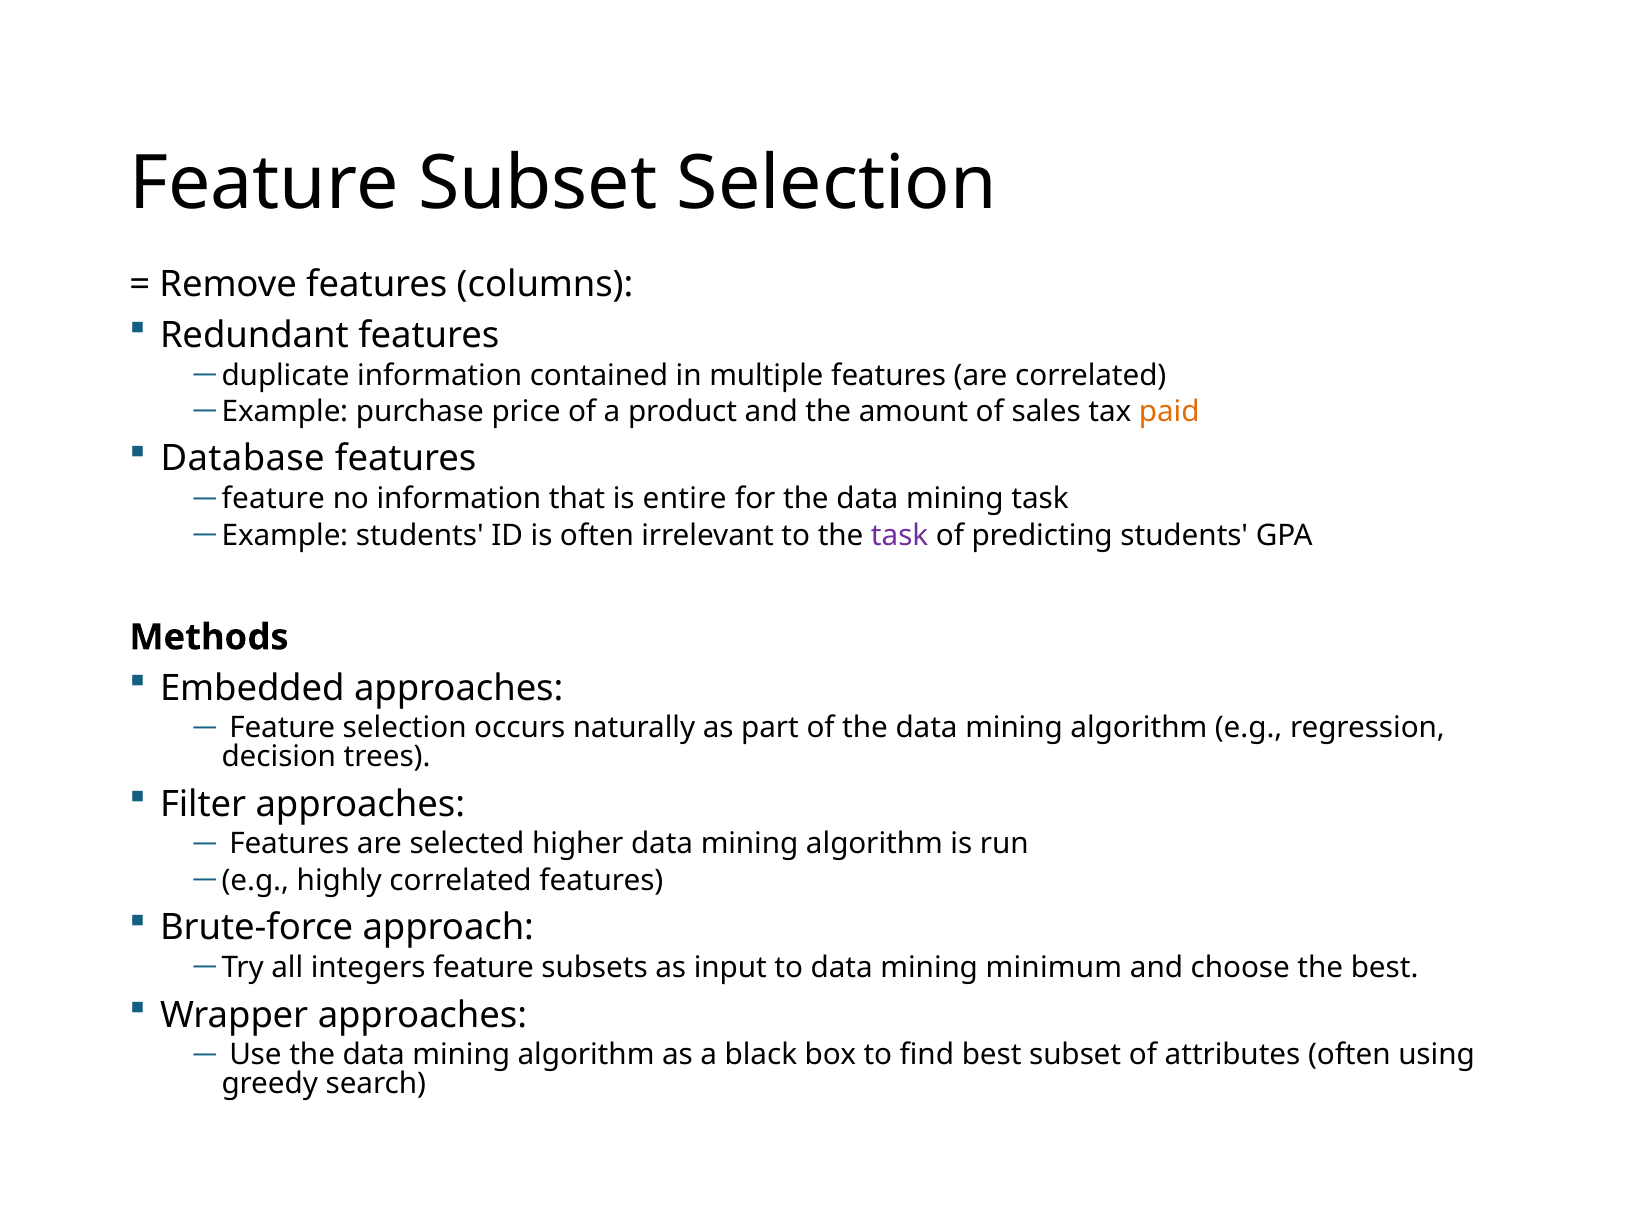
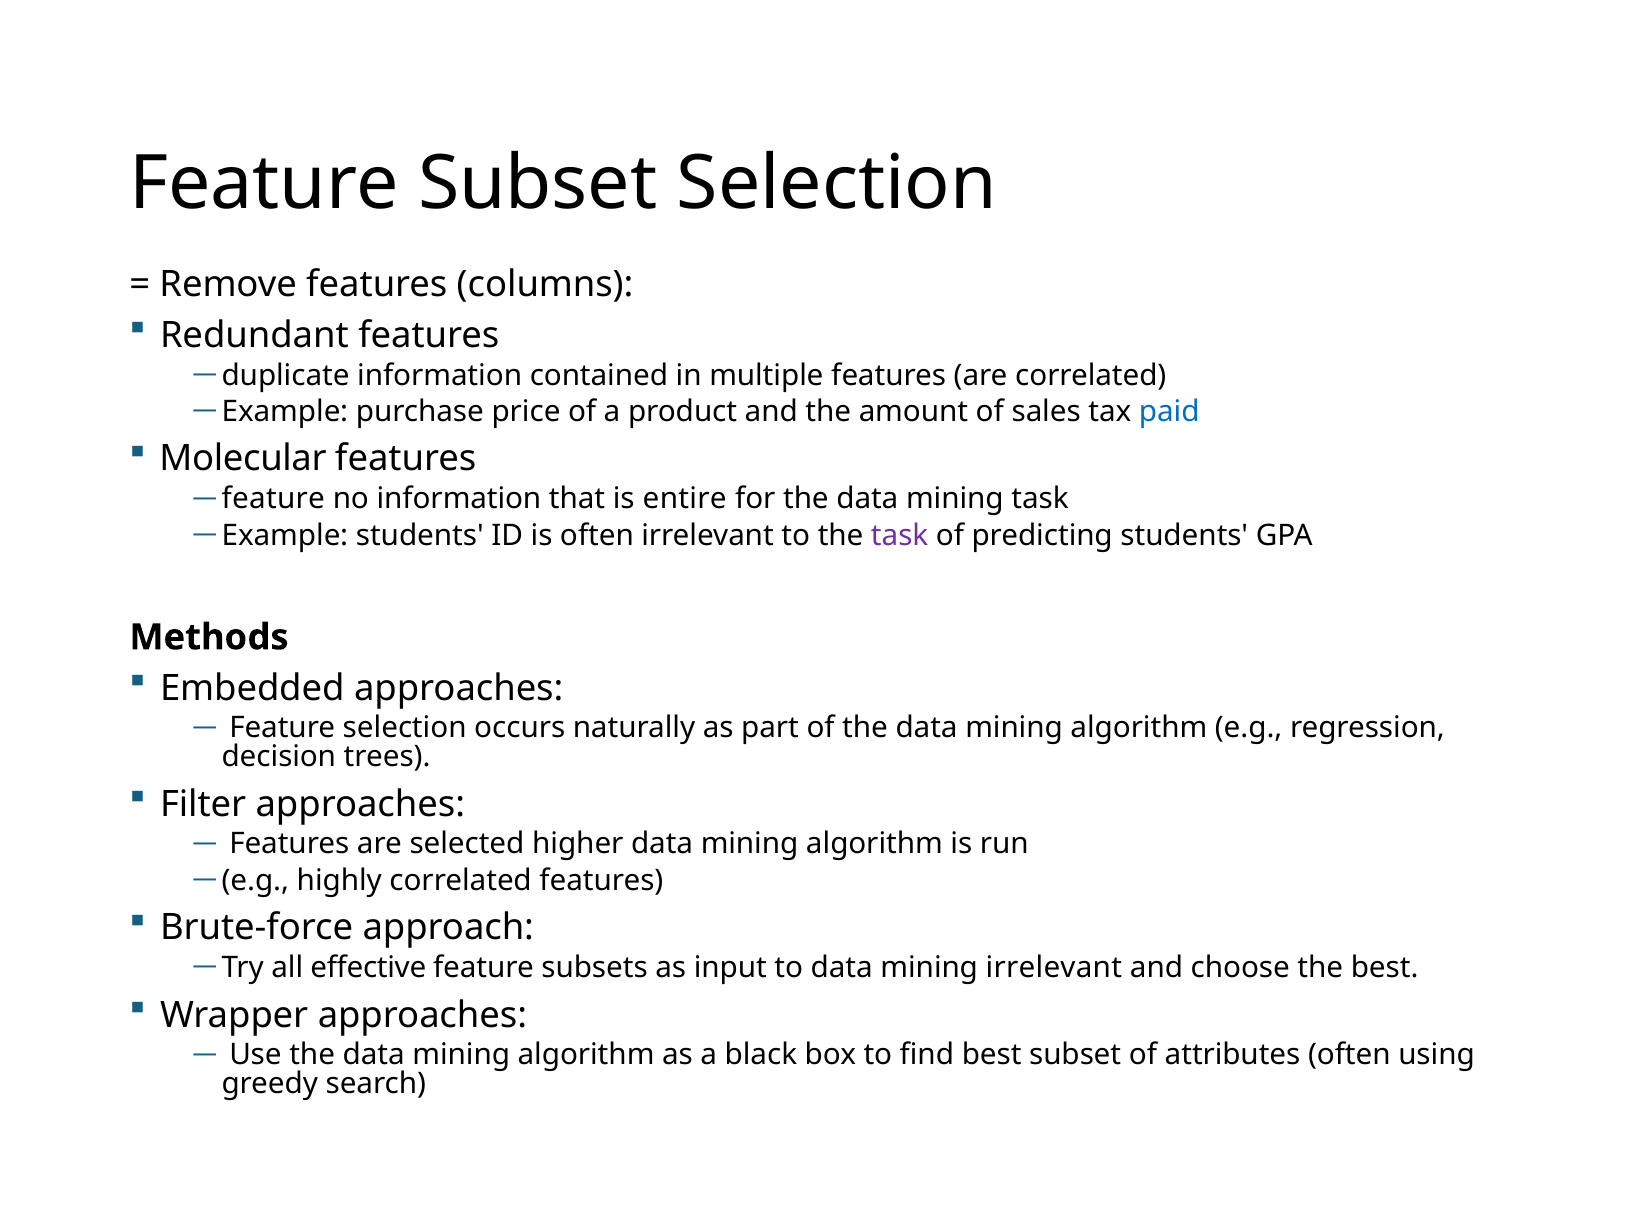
paid colour: orange -> blue (1169, 412)
Database: Database -> Molecular (243, 459)
integers: integers -> effective (368, 968)
mining minimum: minimum -> irrelevant (1054, 968)
